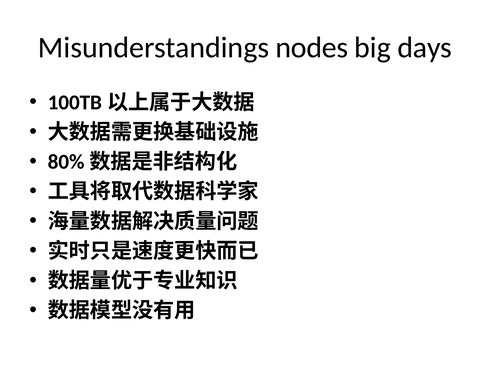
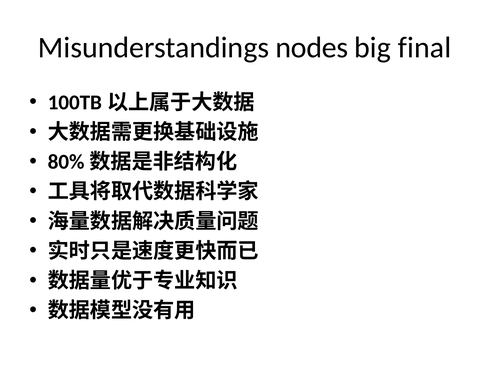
days: days -> final (425, 47)
